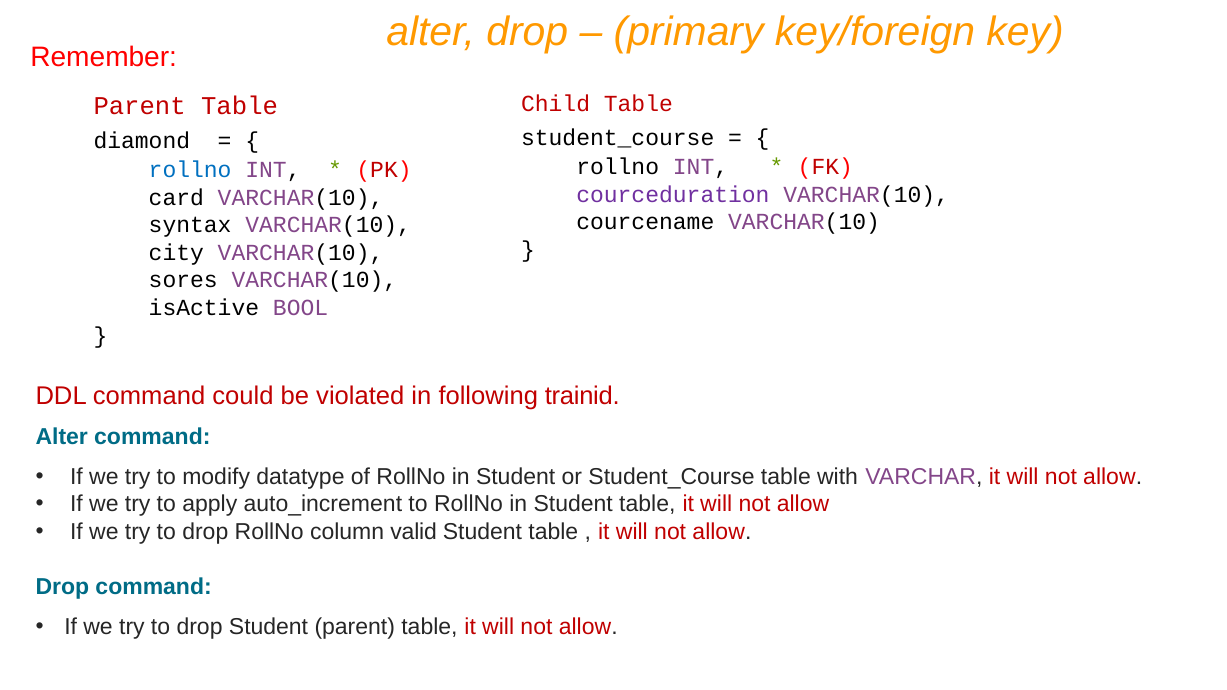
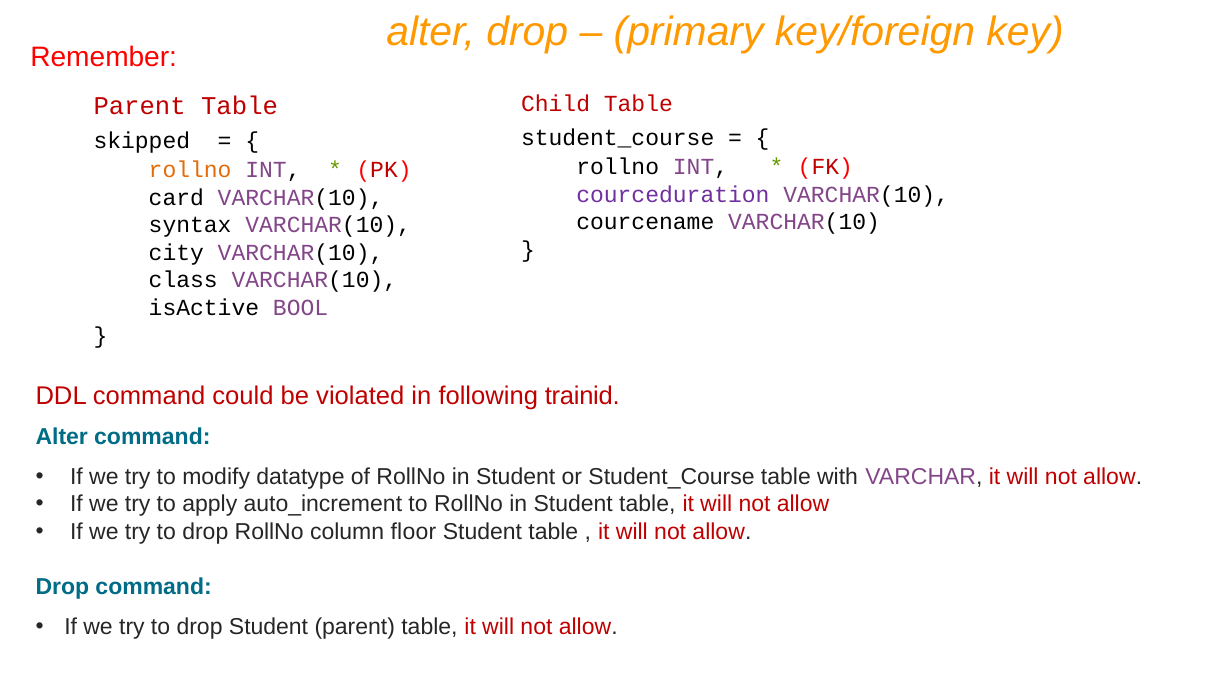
diamond: diamond -> skipped (142, 141)
rollno colour: blue -> orange (190, 170)
sores: sores -> class (183, 280)
valid: valid -> floor (413, 532)
